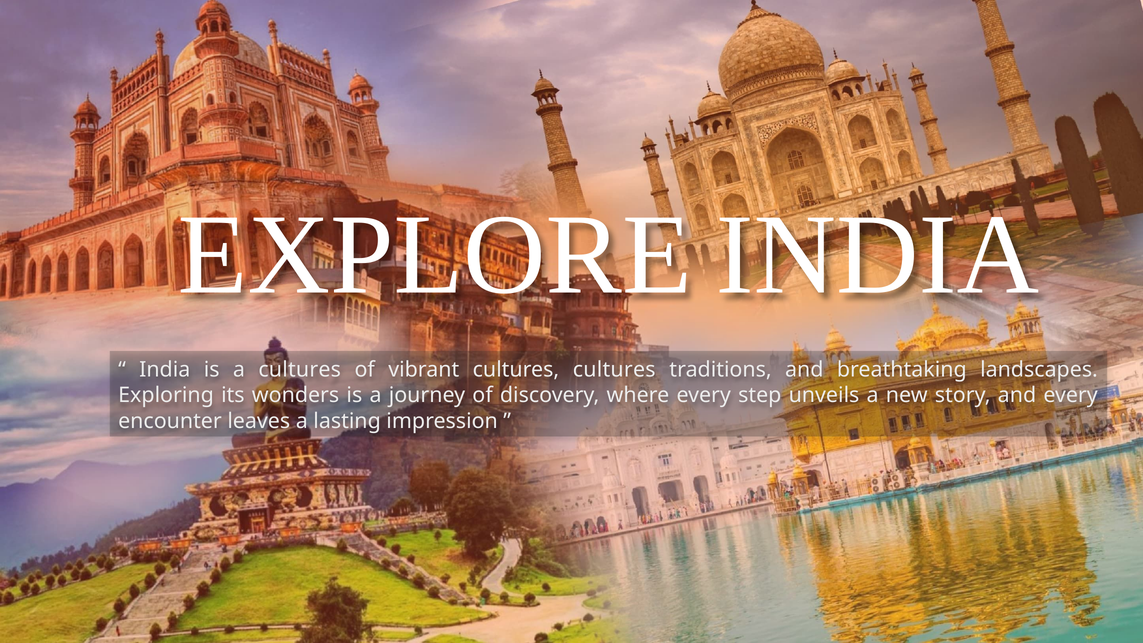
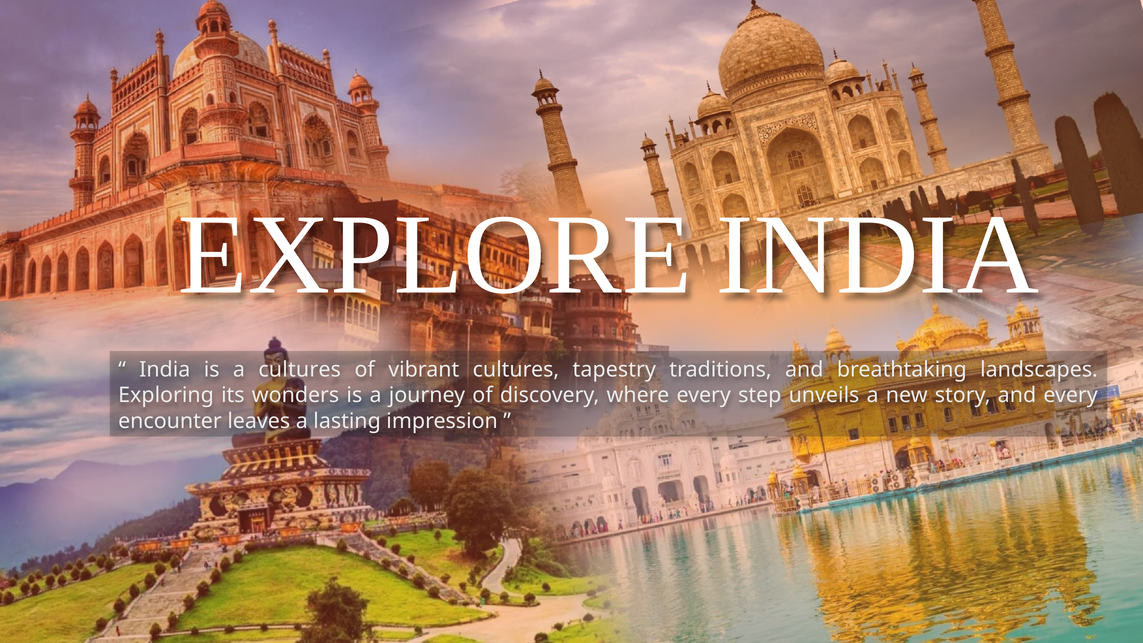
cultures cultures: cultures -> tapestry (614, 369)
